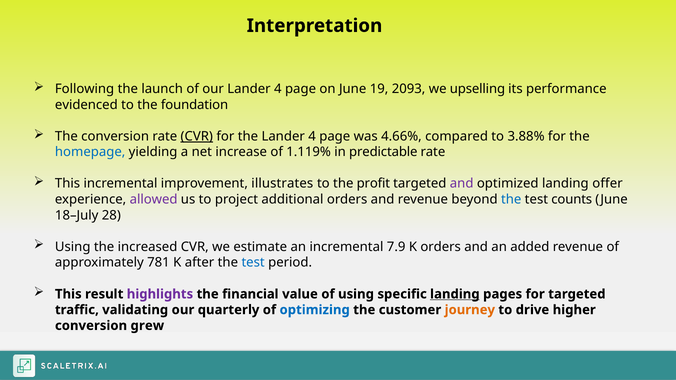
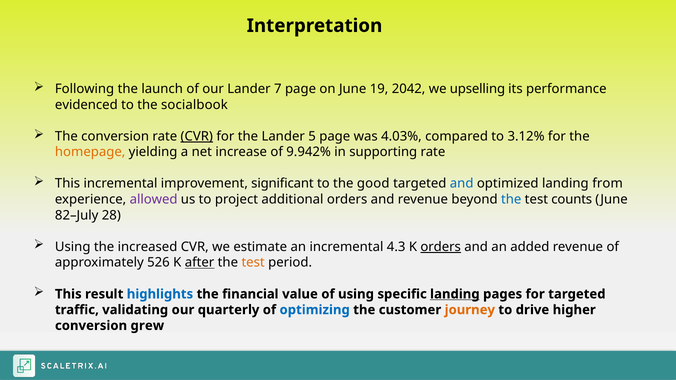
our Lander 4: 4 -> 7 (278, 89)
2093: 2093 -> 2042 (409, 89)
foundation: foundation -> socialbook (194, 105)
the Lander 4: 4 -> 5 (312, 136)
4.66%: 4.66% -> 4.03% (401, 136)
3.88%: 3.88% -> 3.12% (526, 136)
homepage colour: blue -> orange (90, 152)
1.119%: 1.119% -> 9.942% (309, 152)
predictable: predictable -> supporting (383, 152)
illustrates: illustrates -> significant (282, 184)
profit: profit -> good (373, 184)
and colour: purple -> blue (462, 184)
offer: offer -> from (608, 184)
18–July: 18–July -> 82–July (77, 215)
7.9: 7.9 -> 4.3 (396, 247)
orders underline: none -> present (441, 247)
781: 781 -> 526 (158, 263)
after underline: none -> present (200, 263)
test colour: blue -> orange (253, 263)
highlights colour: purple -> blue (160, 294)
